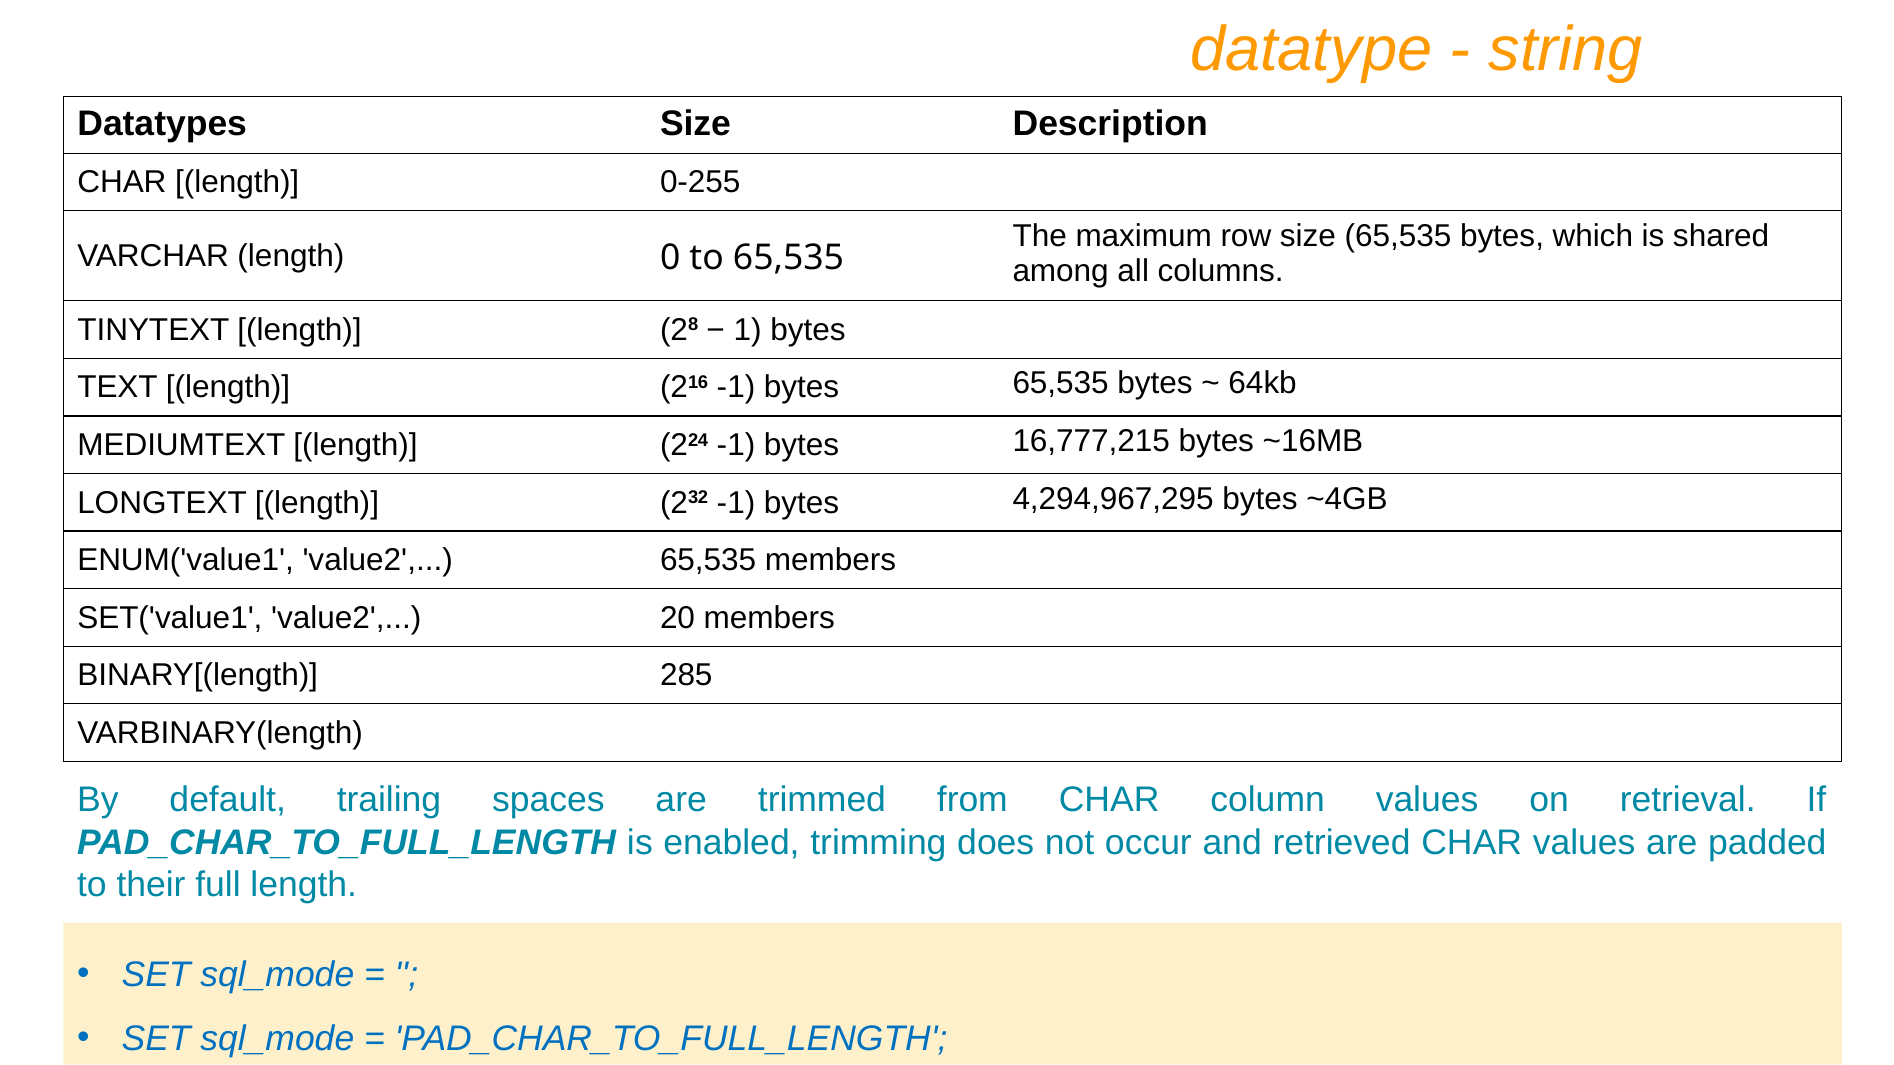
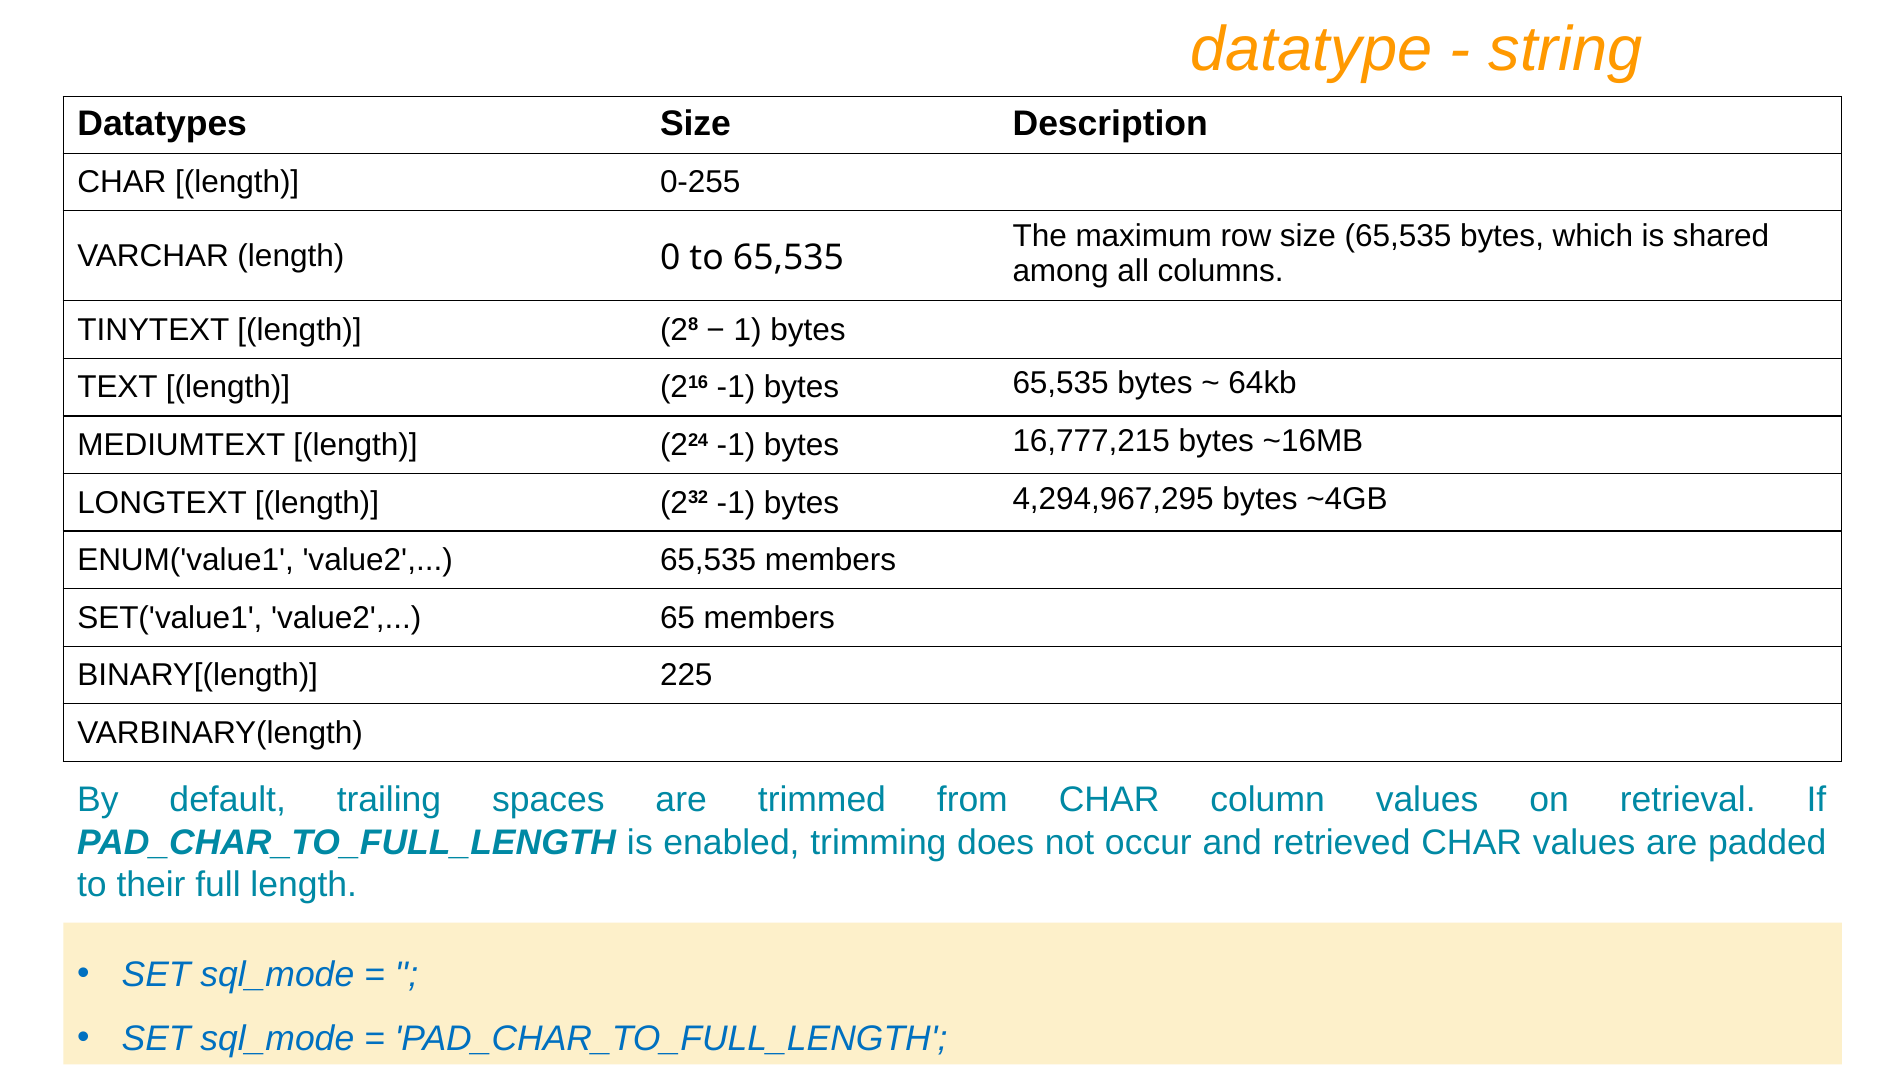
20: 20 -> 65 (678, 618)
285: 285 -> 225 (686, 676)
